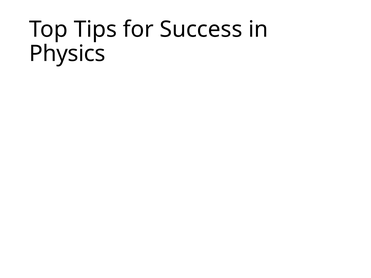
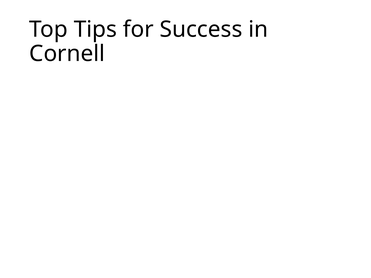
Physics: Physics -> Cornell (67, 54)
